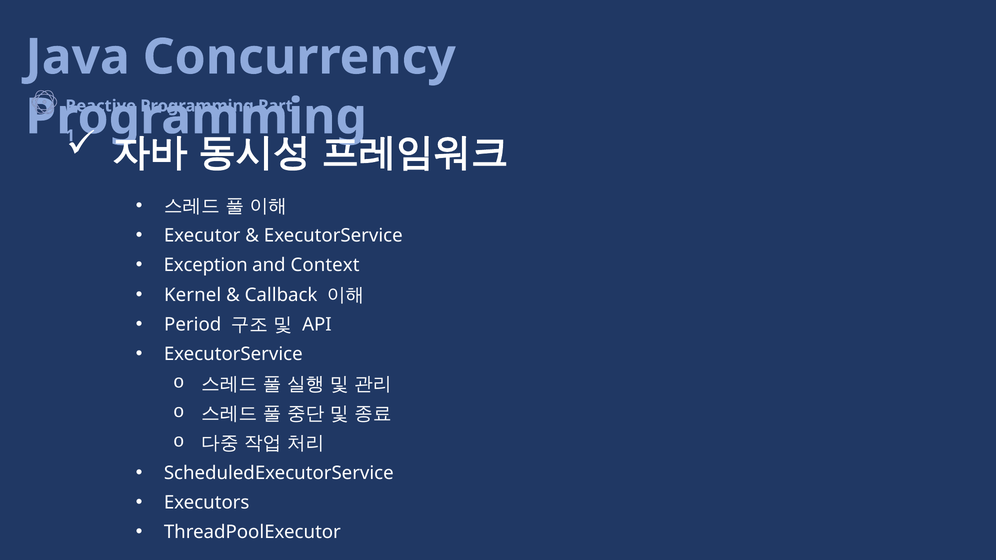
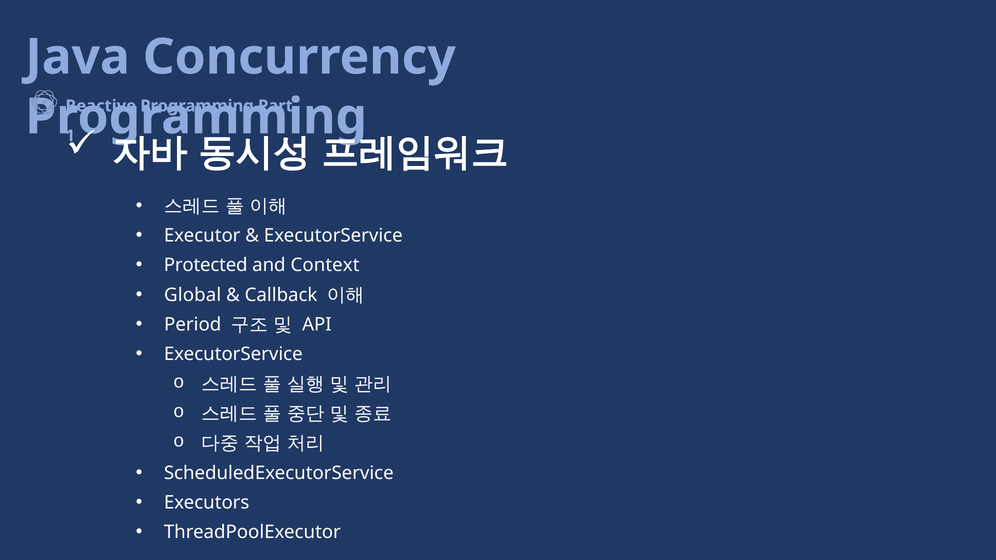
Exception: Exception -> Protected (206, 265)
Kernel: Kernel -> Global (193, 295)
